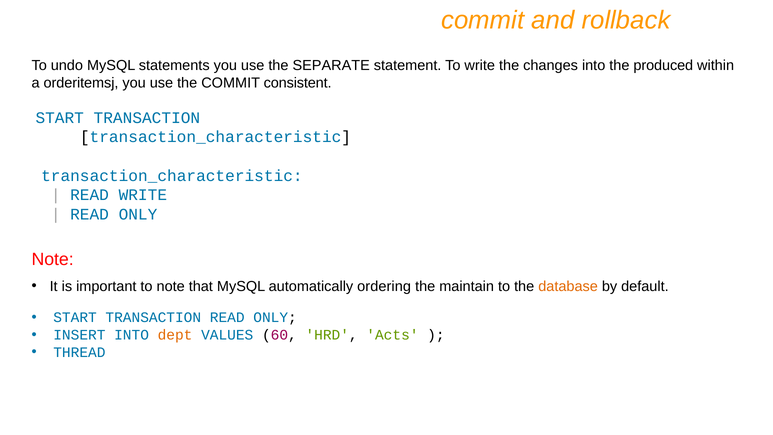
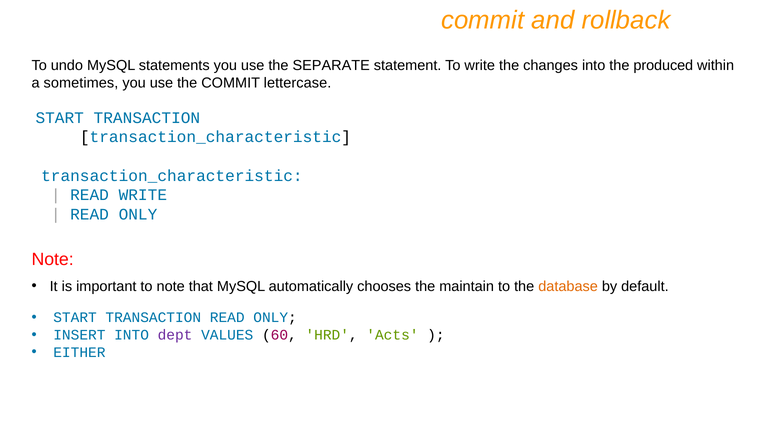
orderitemsj: orderitemsj -> sometimes (81, 83)
consistent: consistent -> lettercase (298, 83)
ordering: ordering -> chooses (384, 286)
dept colour: orange -> purple (175, 335)
THREAD: THREAD -> EITHER (79, 352)
